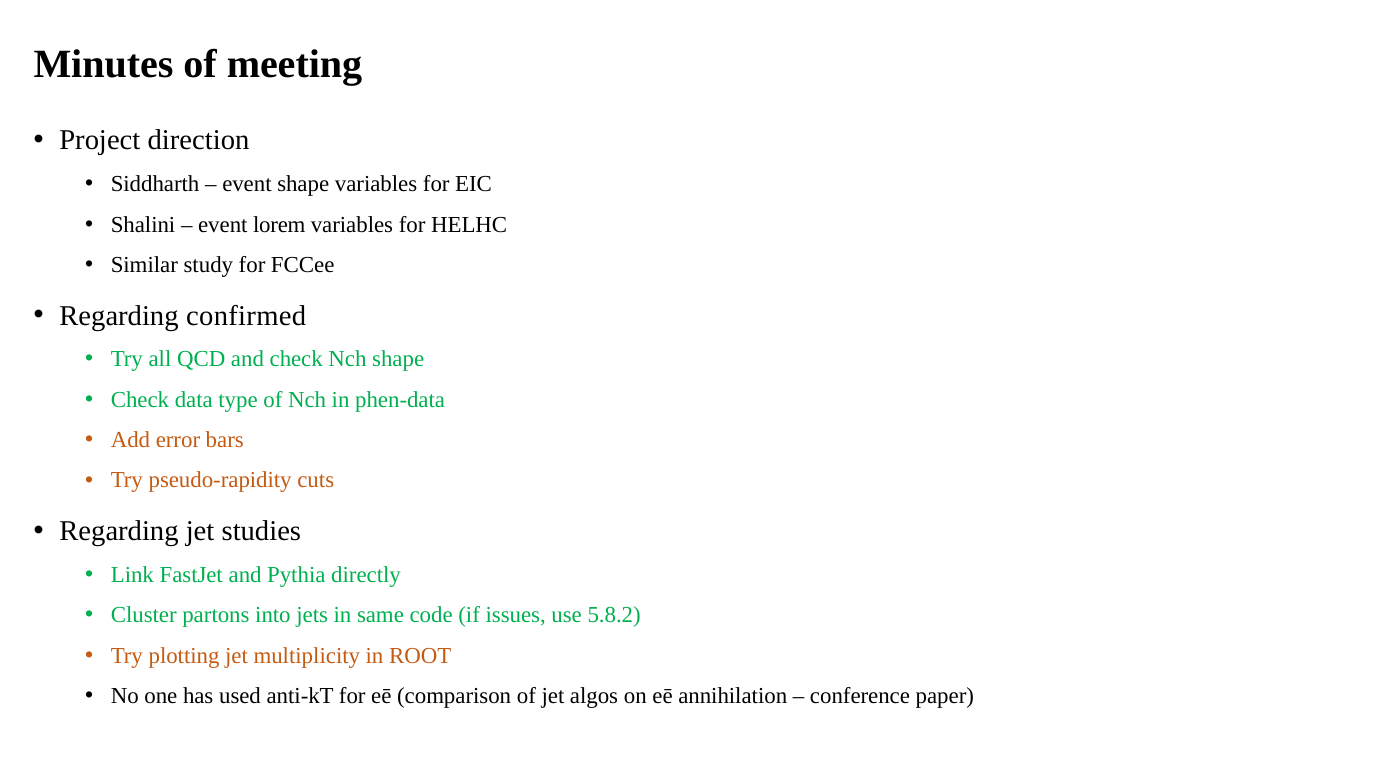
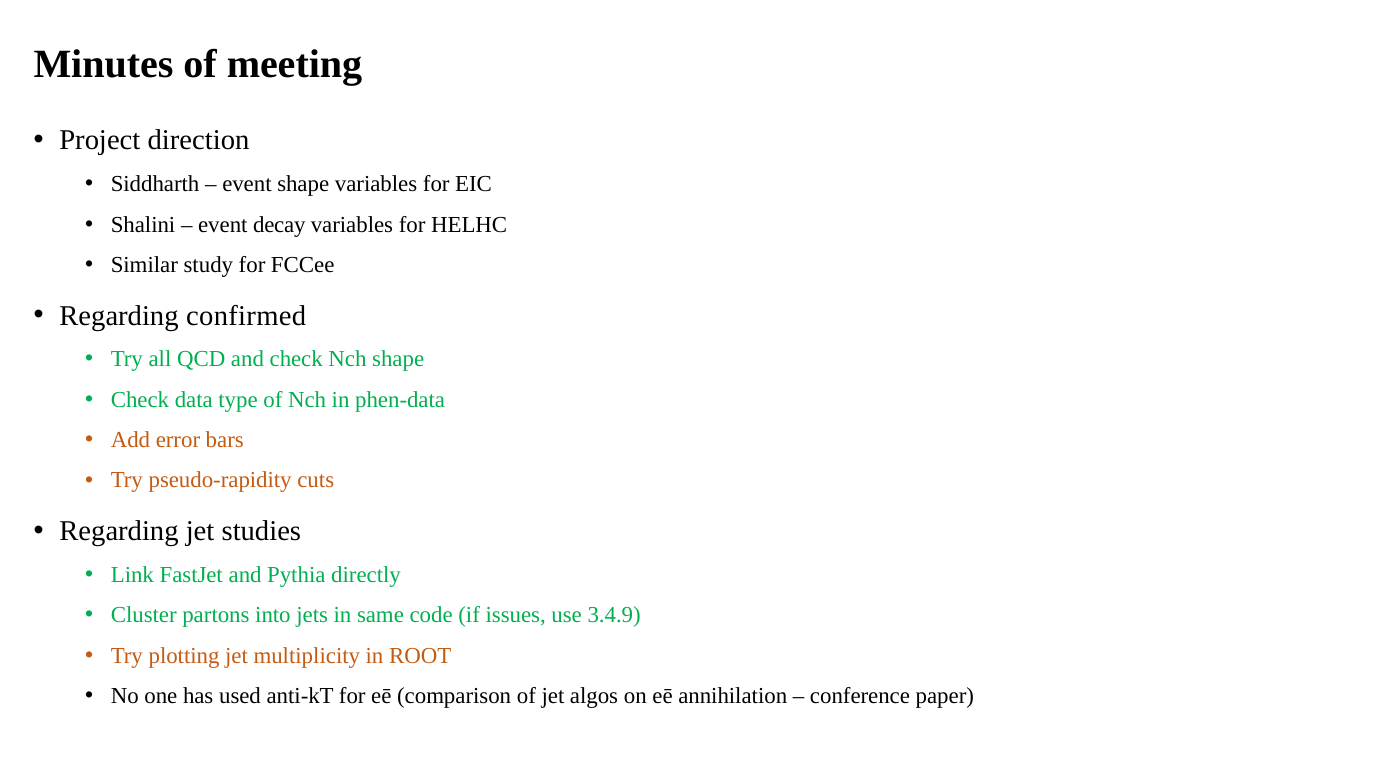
lorem: lorem -> decay (279, 224)
5.8.2: 5.8.2 -> 3.4.9 (614, 615)
